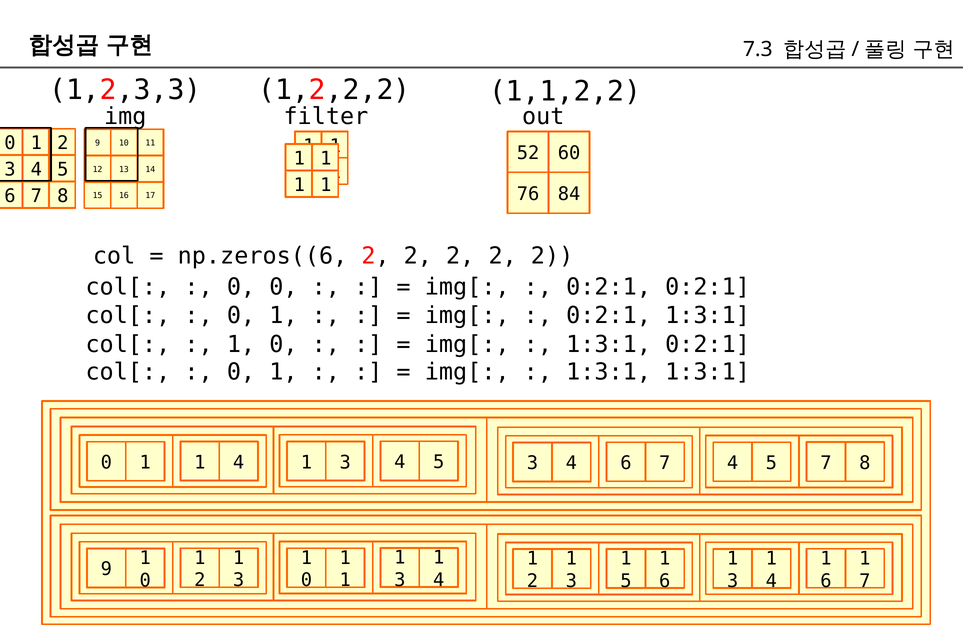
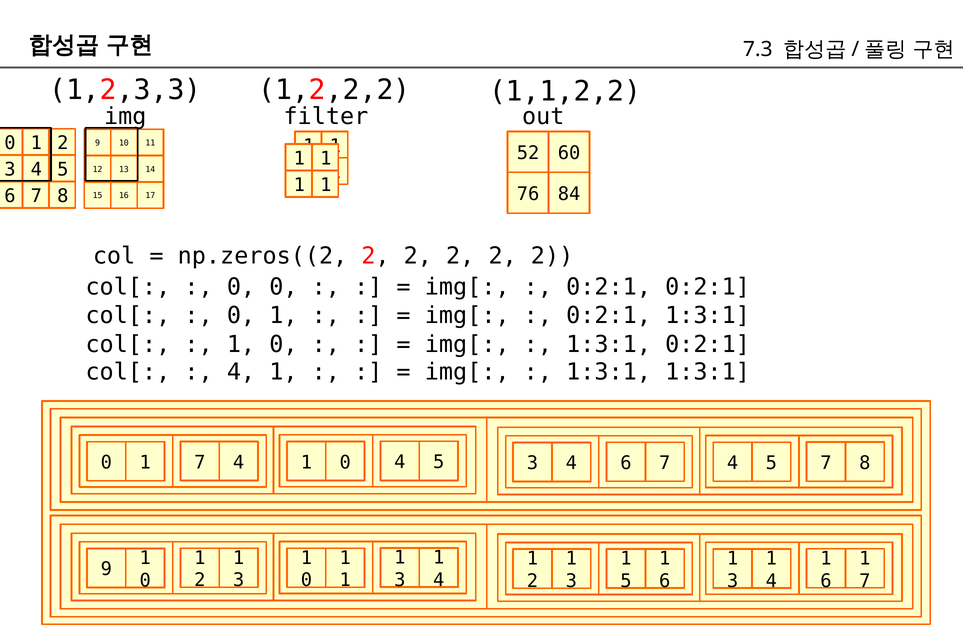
np.zeros((6: np.zeros((6 -> np.zeros((2 (263, 256)
0: 0 -> 4 (241, 372)
1: 1 -> 7 (200, 463)
4 1 3: 3 -> 0 (345, 463)
